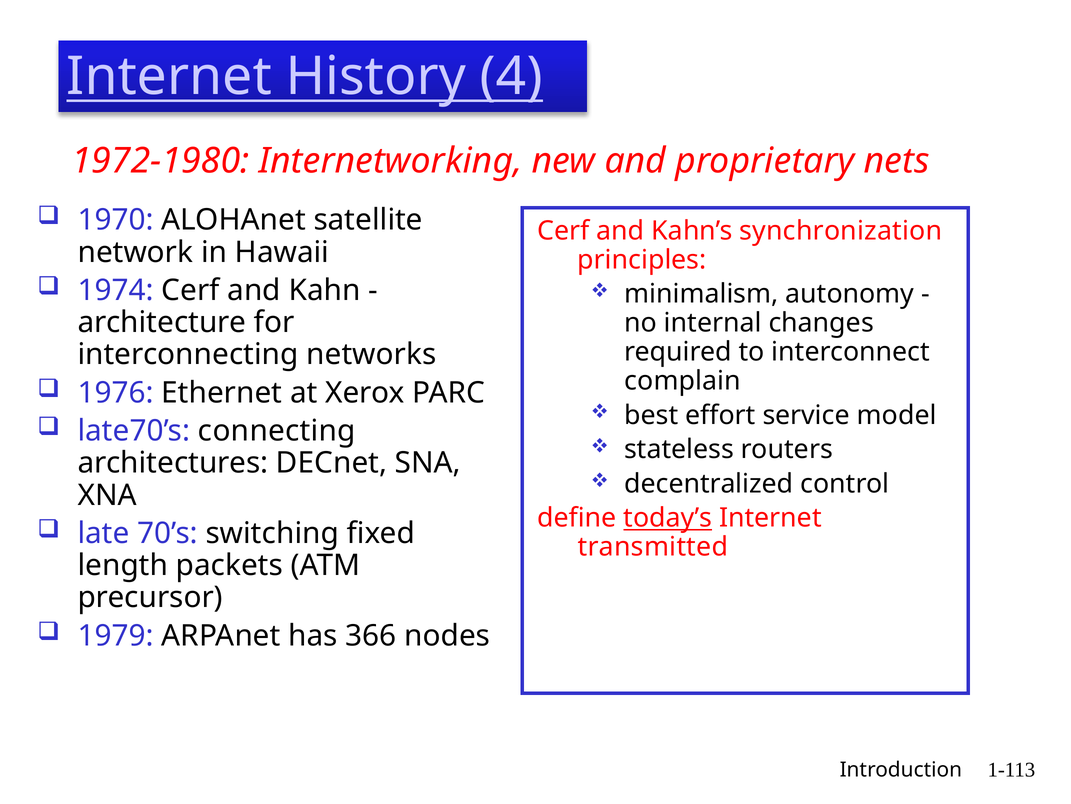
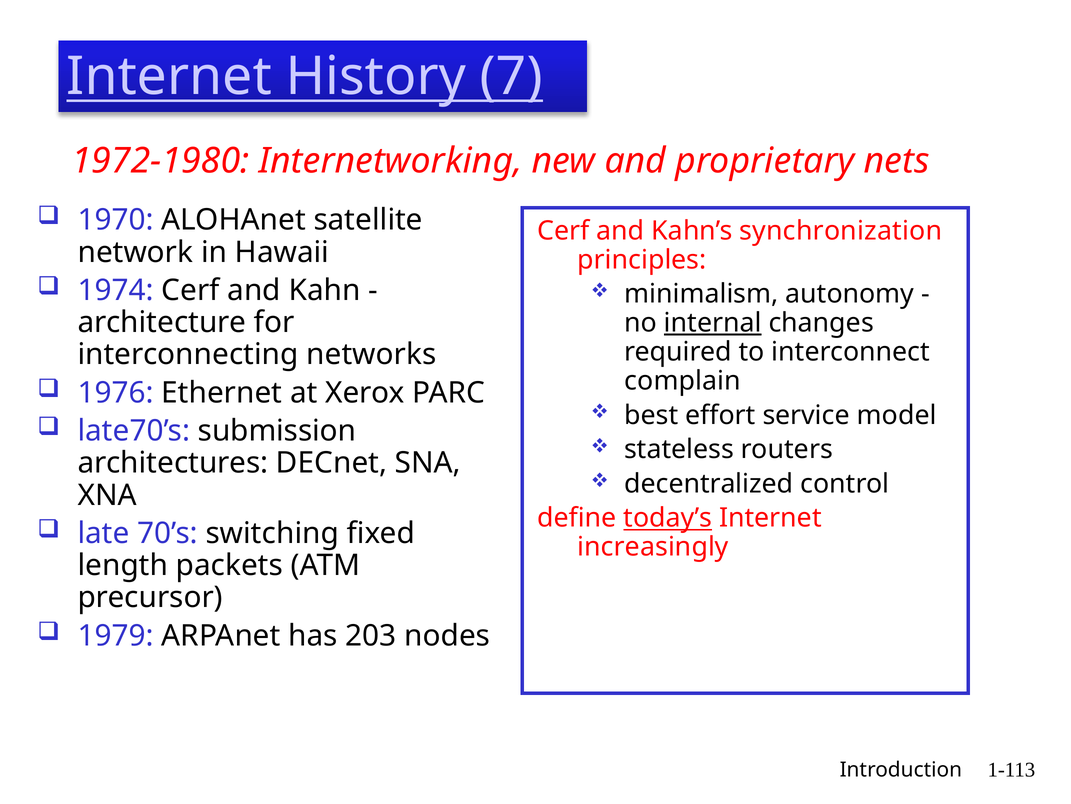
4: 4 -> 7 (511, 76)
internal underline: none -> present (713, 323)
connecting: connecting -> submission (277, 430)
transmitted: transmitted -> increasingly (653, 547)
366: 366 -> 203 (371, 635)
